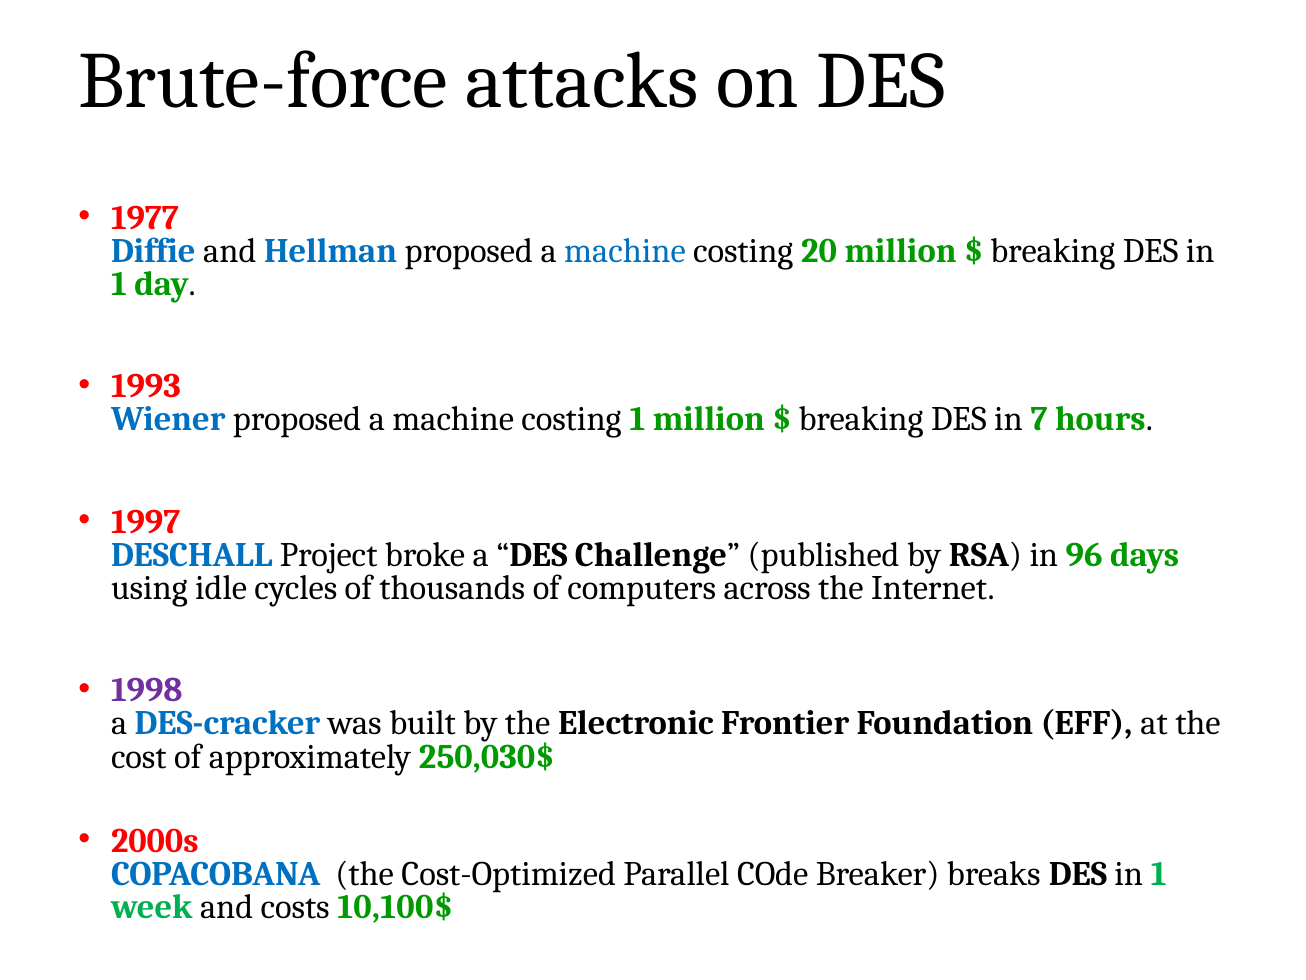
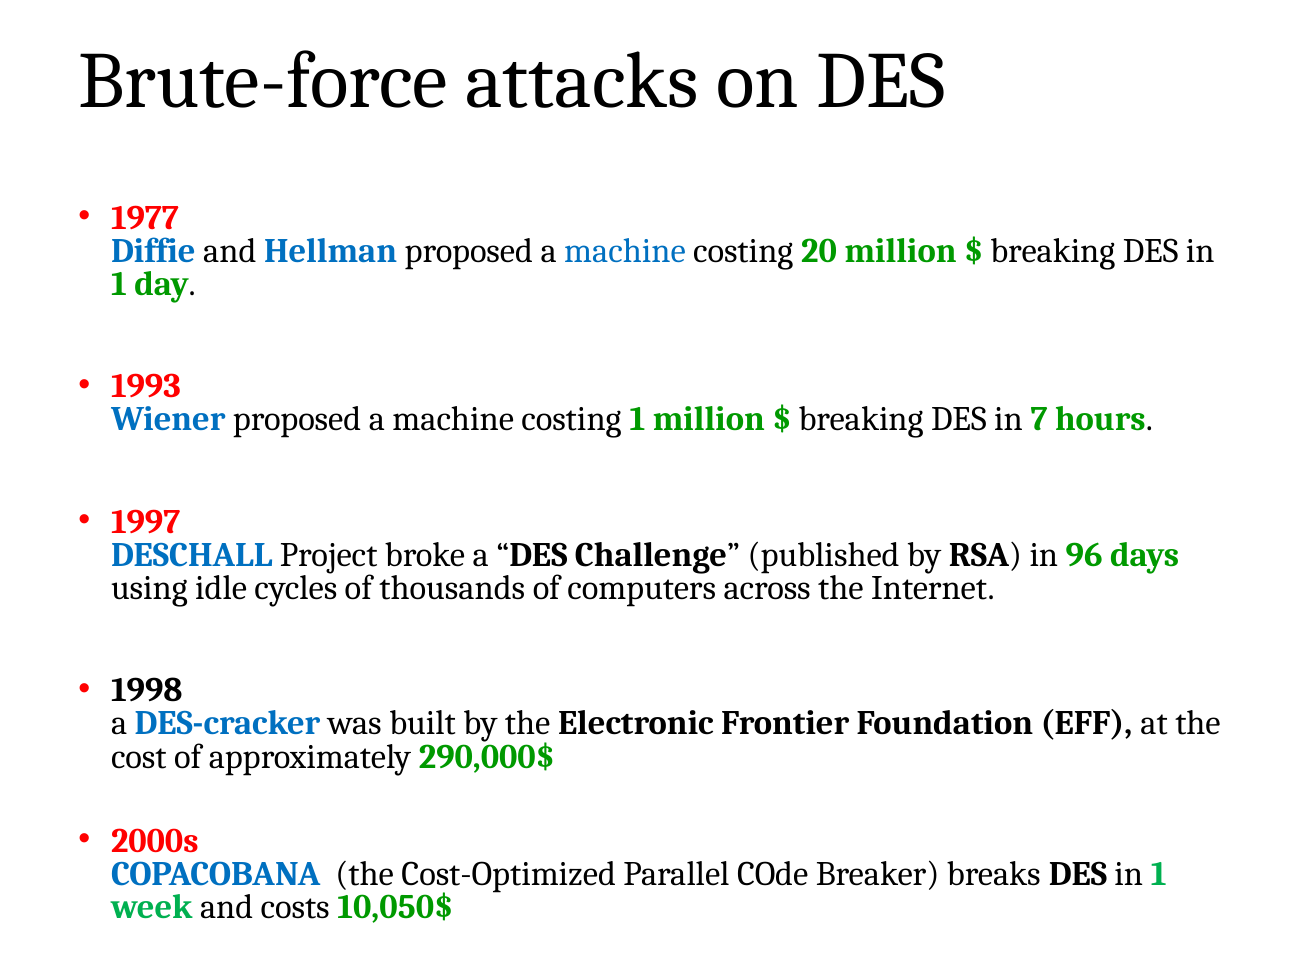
1998 colour: purple -> black (147, 690)
250,030$: 250,030$ -> 290,000$ (487, 756)
10,100$: 10,100$ -> 10,050$ (395, 907)
